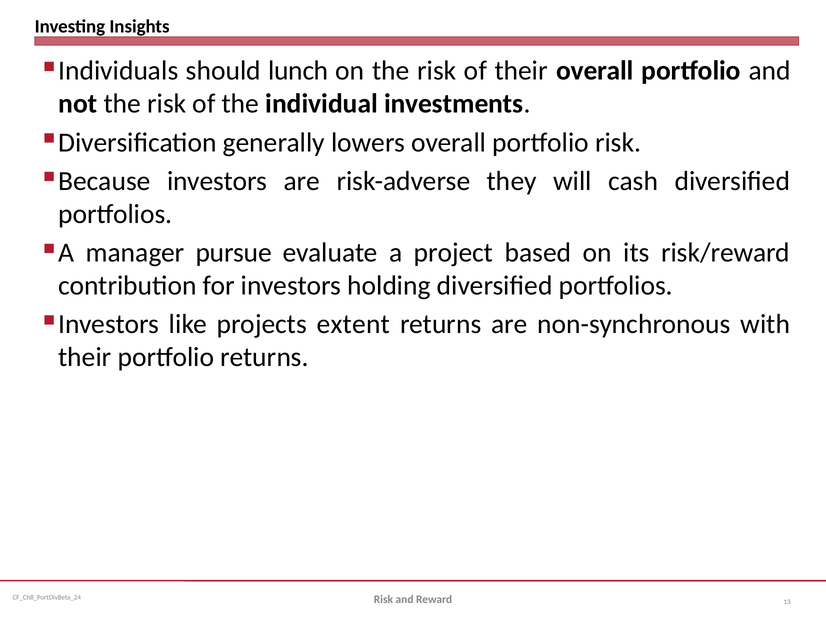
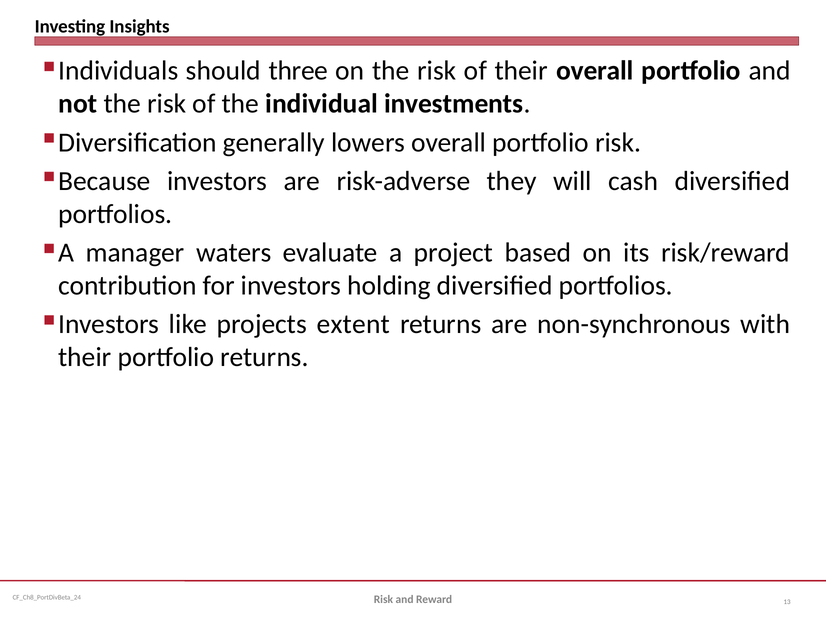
lunch: lunch -> three (298, 71)
pursue: pursue -> waters (234, 252)
